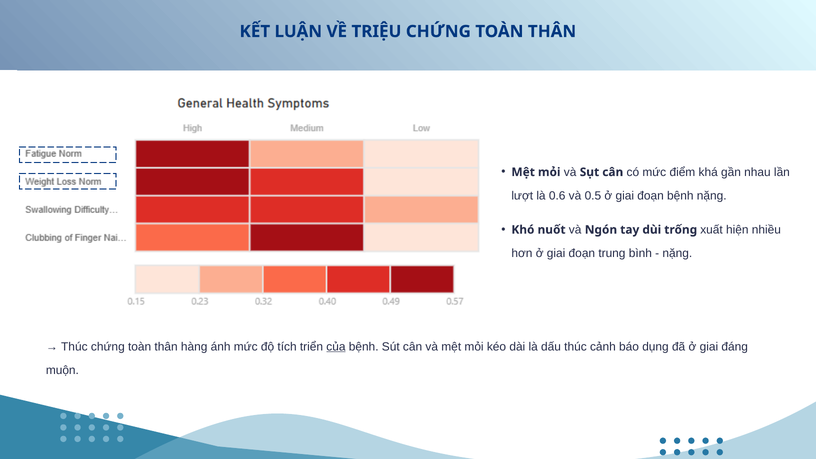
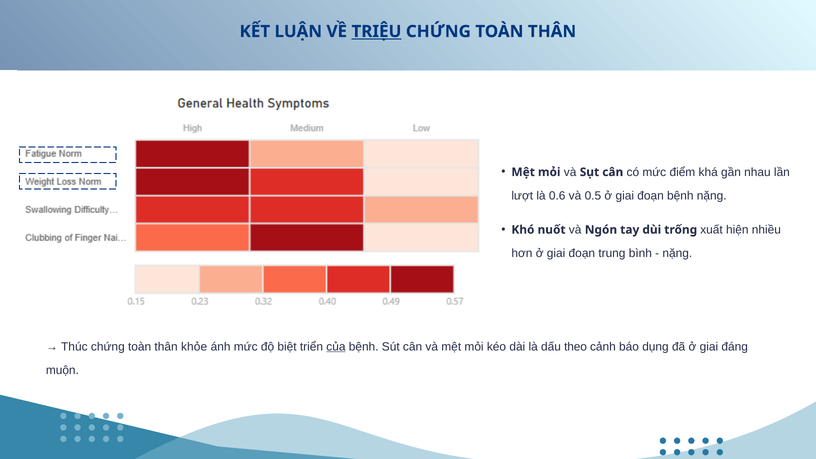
TRIỆU underline: none -> present (376, 31)
hàng: hàng -> khỏe (194, 347)
tích: tích -> biệt (287, 347)
dấu thúc: thúc -> theo (576, 347)
